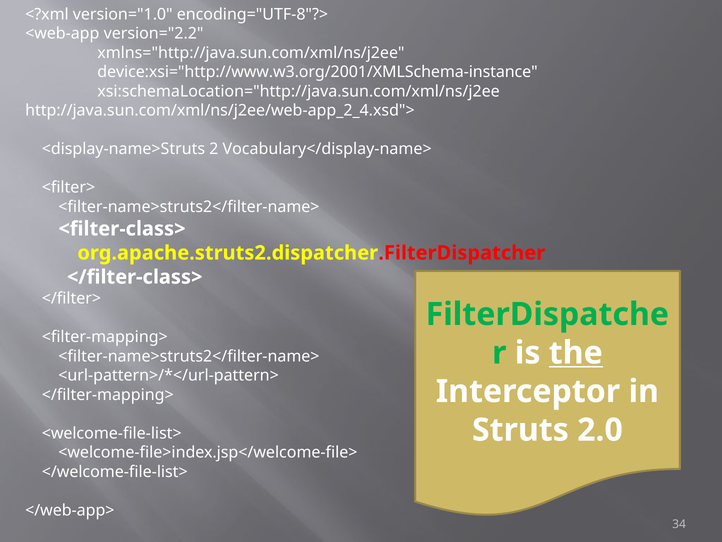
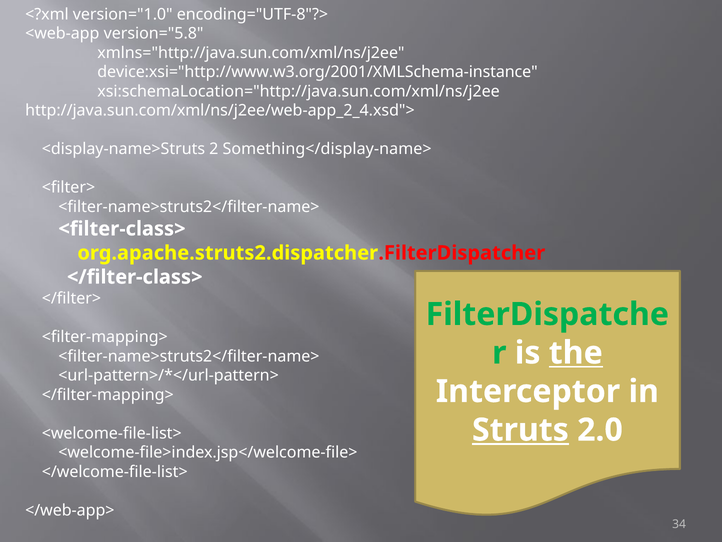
version="2.2: version="2.2 -> version="5.8 (154, 34)
Vocabulary</display-name>: Vocabulary</display-name> -> Something</display-name> (327, 149)
Struts underline: none -> present (520, 430)
